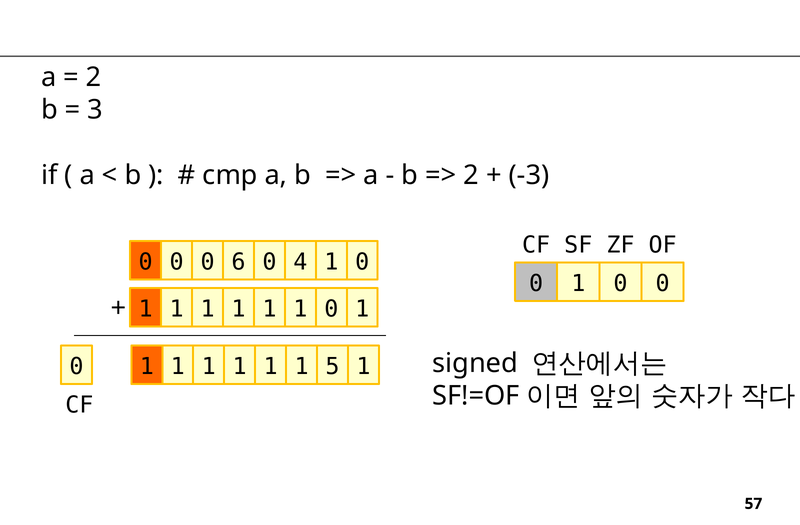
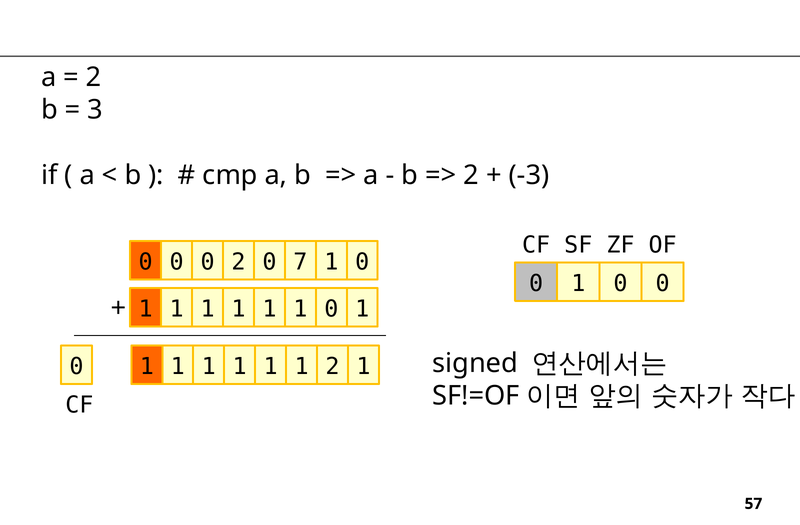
0 6: 6 -> 2 (238, 262)
4: 4 -> 7 (300, 262)
1 5: 5 -> 2 (332, 367)
